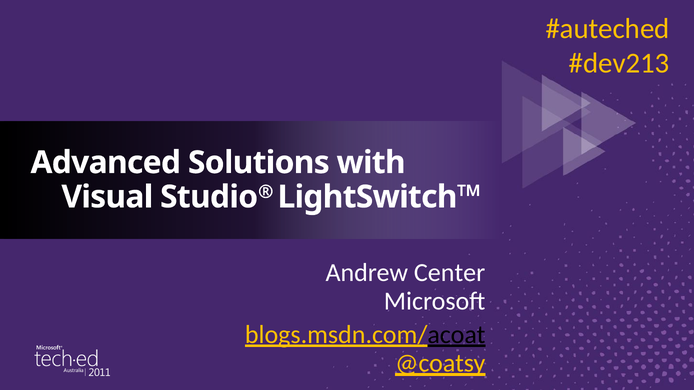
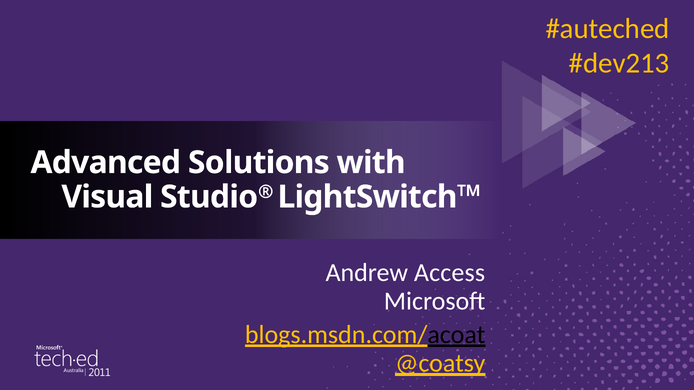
Center: Center -> Access (450, 273)
